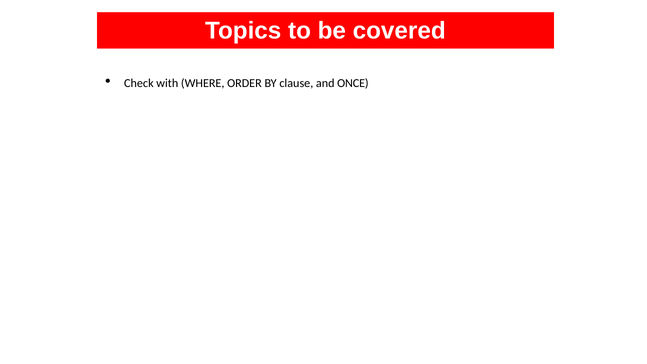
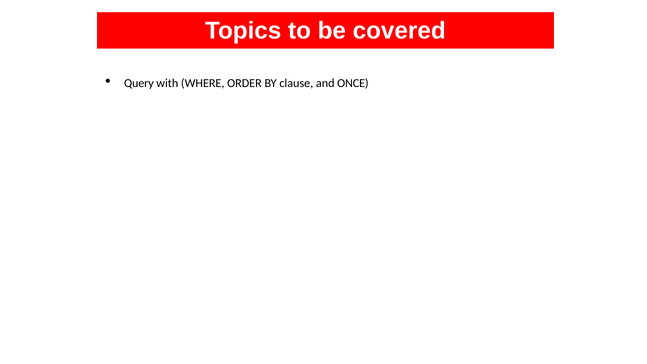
Check: Check -> Query (139, 83)
